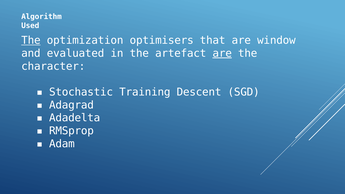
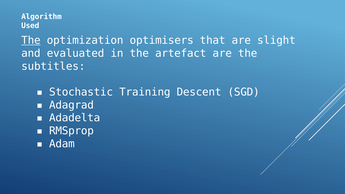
window: window -> slight (276, 40)
are underline: present -> none (222, 53)
character: character -> subtitles (53, 66)
